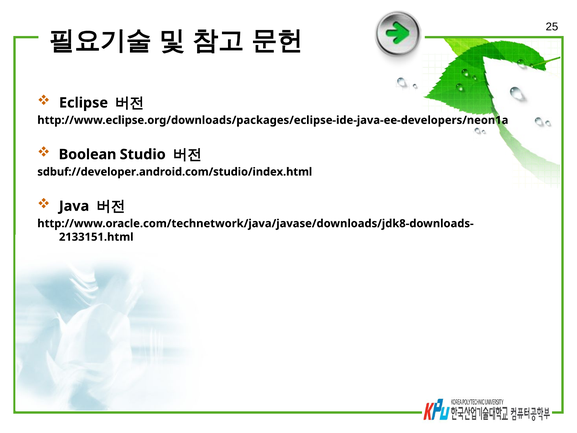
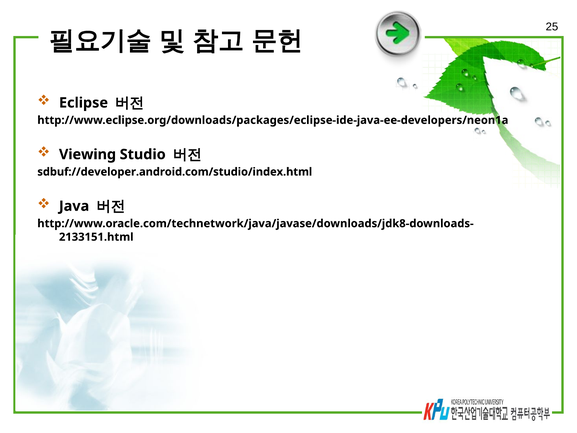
Boolean: Boolean -> Viewing (87, 154)
